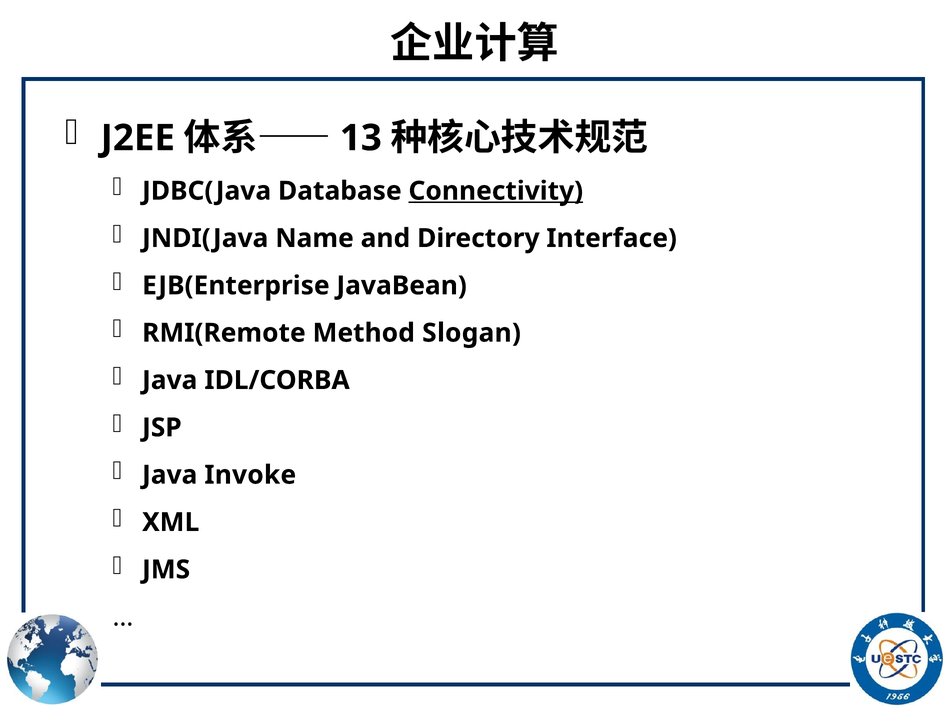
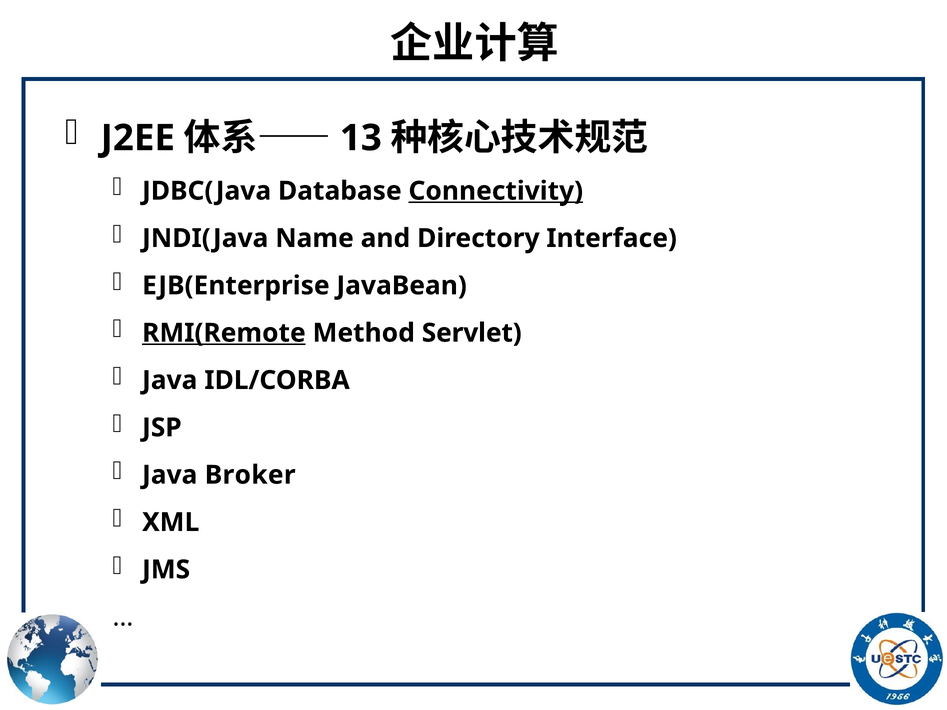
RMI(Remote underline: none -> present (224, 333)
Slogan: Slogan -> Servlet (472, 333)
Invoke: Invoke -> Broker (250, 475)
